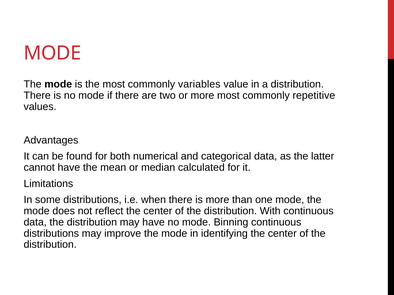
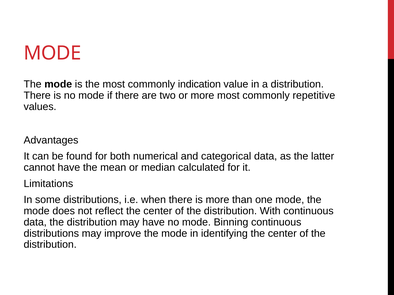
variables: variables -> indication (199, 84)
